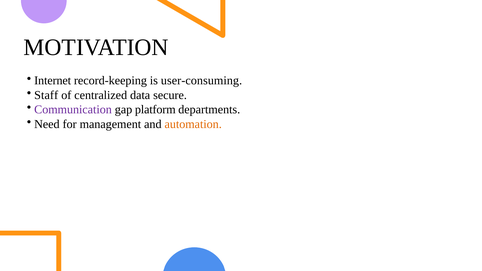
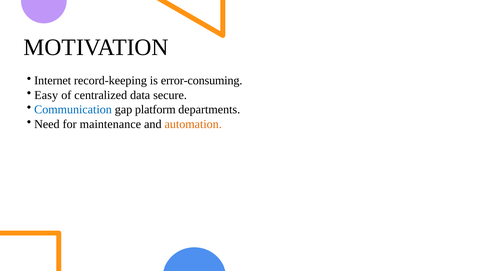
user-consuming: user-consuming -> error-consuming (202, 81)
Staff: Staff -> Easy (46, 95)
Communication colour: purple -> blue (73, 110)
management: management -> maintenance (110, 124)
